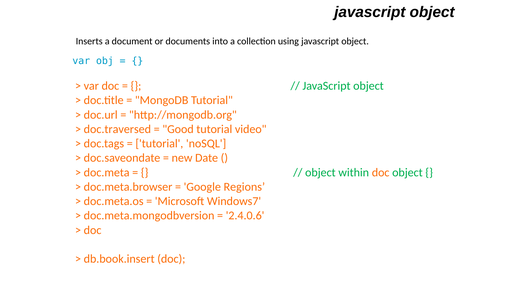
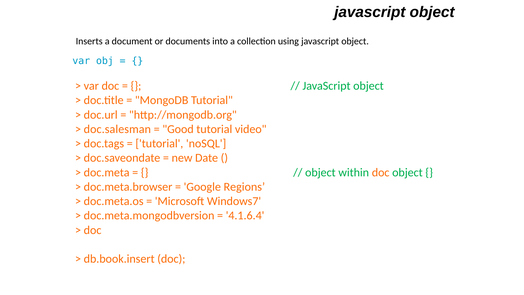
doc.traversed: doc.traversed -> doc.salesman (117, 129)
2.4.0.6: 2.4.0.6 -> 4.1.6.4 (245, 215)
